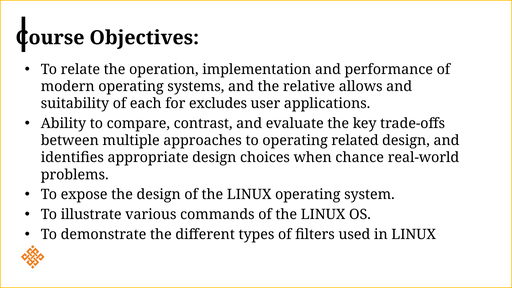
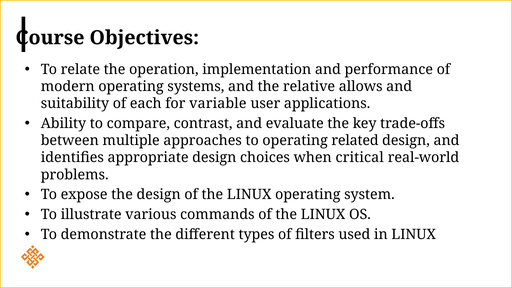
excludes: excludes -> variable (218, 104)
chance: chance -> critical (360, 158)
